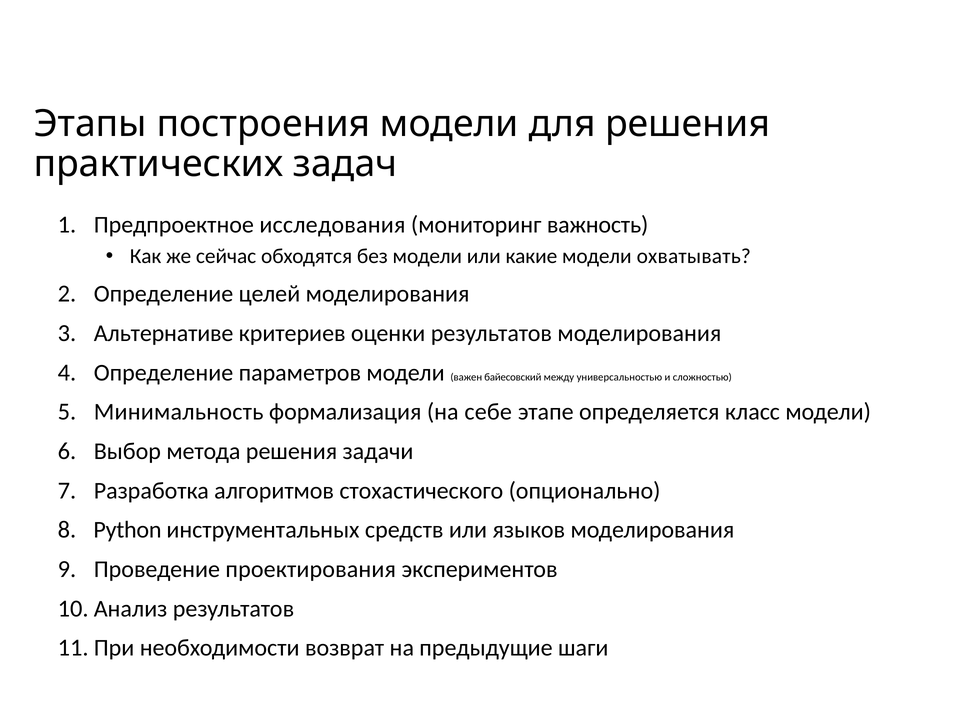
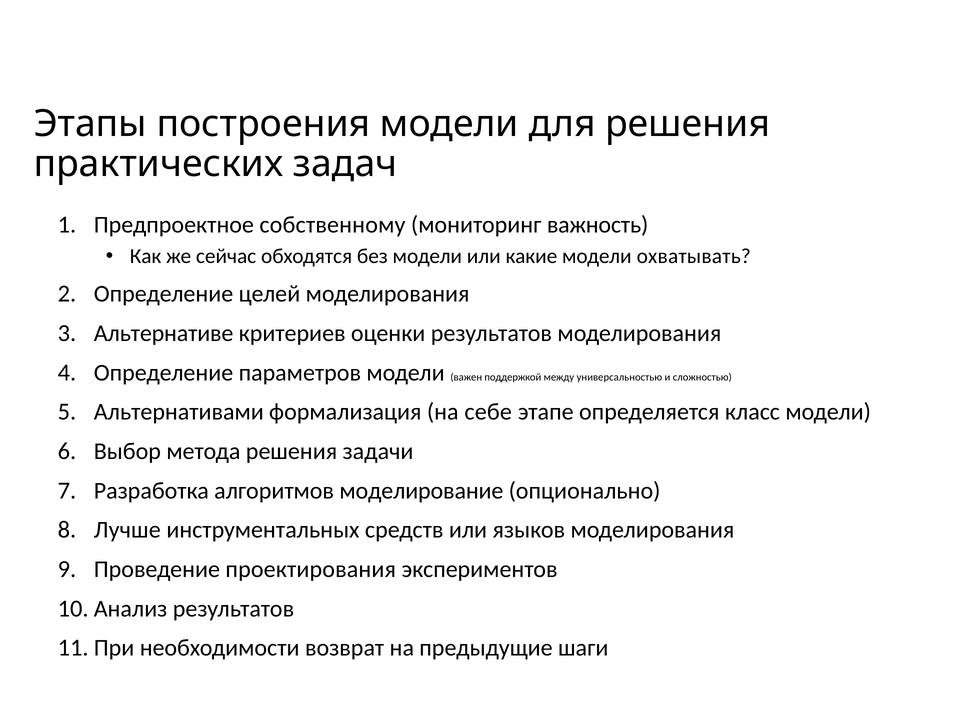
исследования: исследования -> собственному (332, 225)
байесовский: байесовский -> поддержкой (513, 377)
Минимальность: Минимальность -> Альтернативами (179, 412)
стохастического: стохастического -> моделирование (421, 491)
Python: Python -> Лучше (127, 530)
